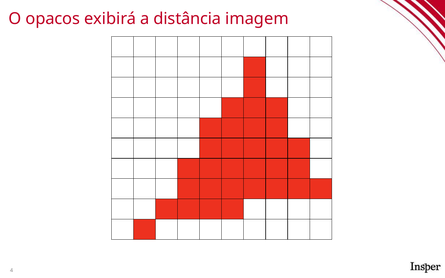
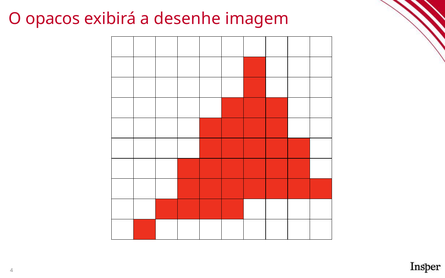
distância: distância -> desenhe (187, 19)
